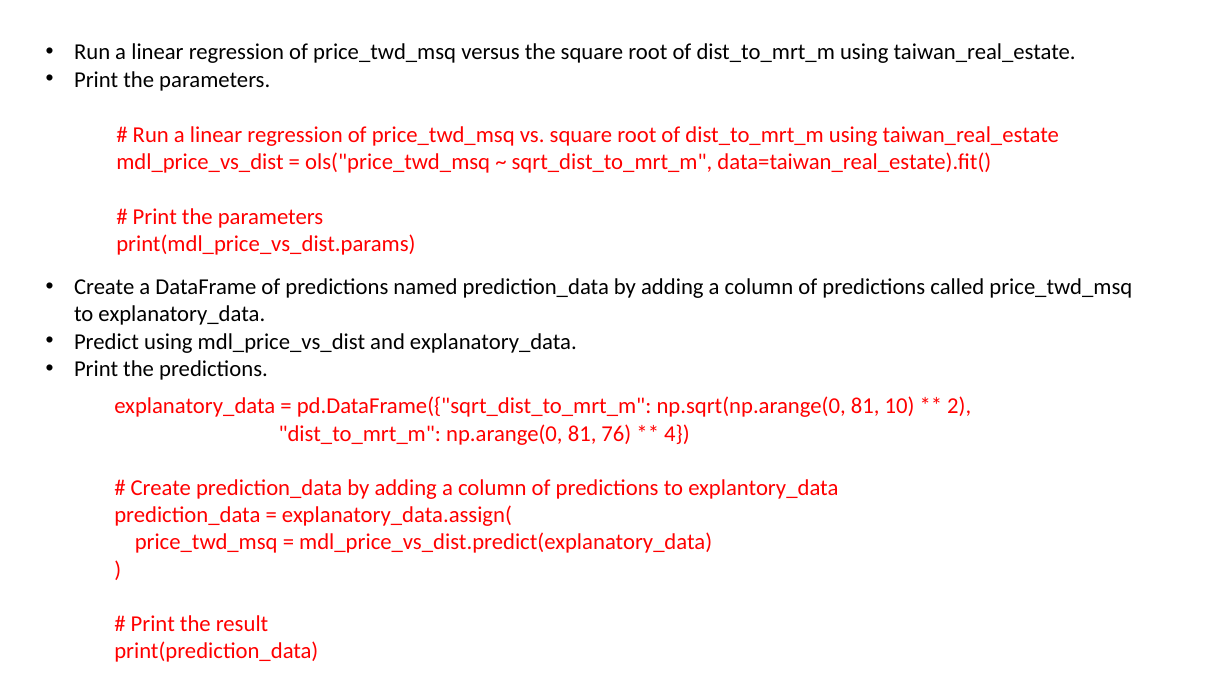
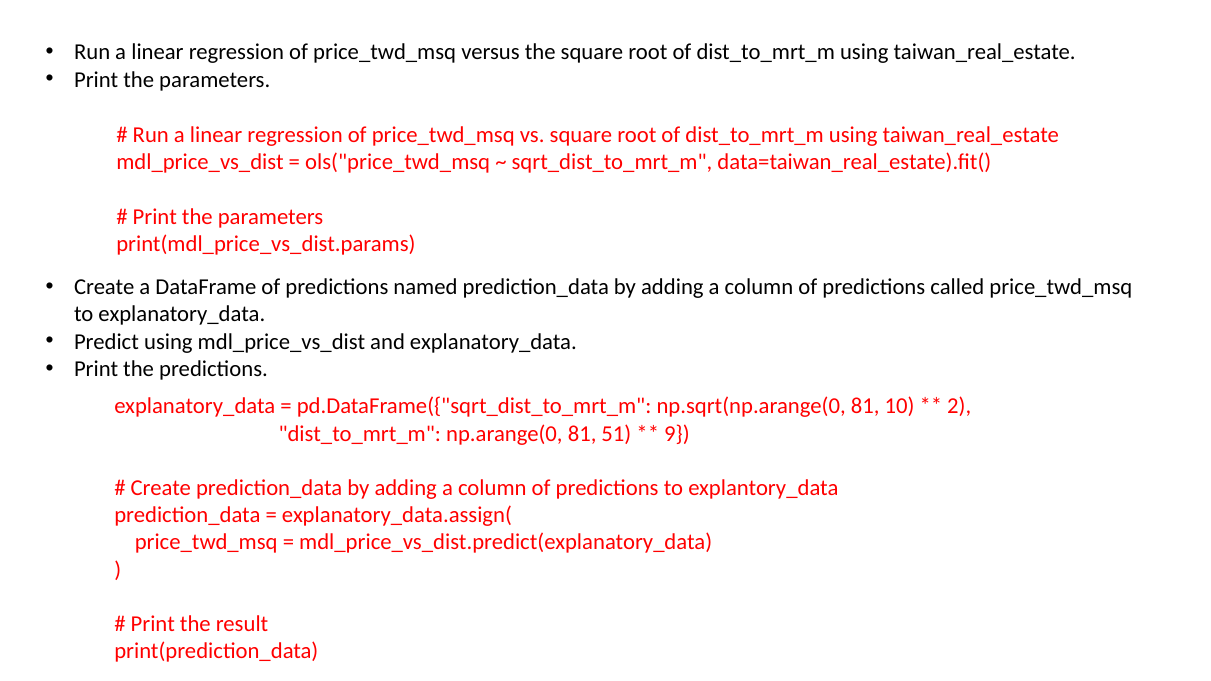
76: 76 -> 51 (616, 434)
4: 4 -> 9 (677, 434)
